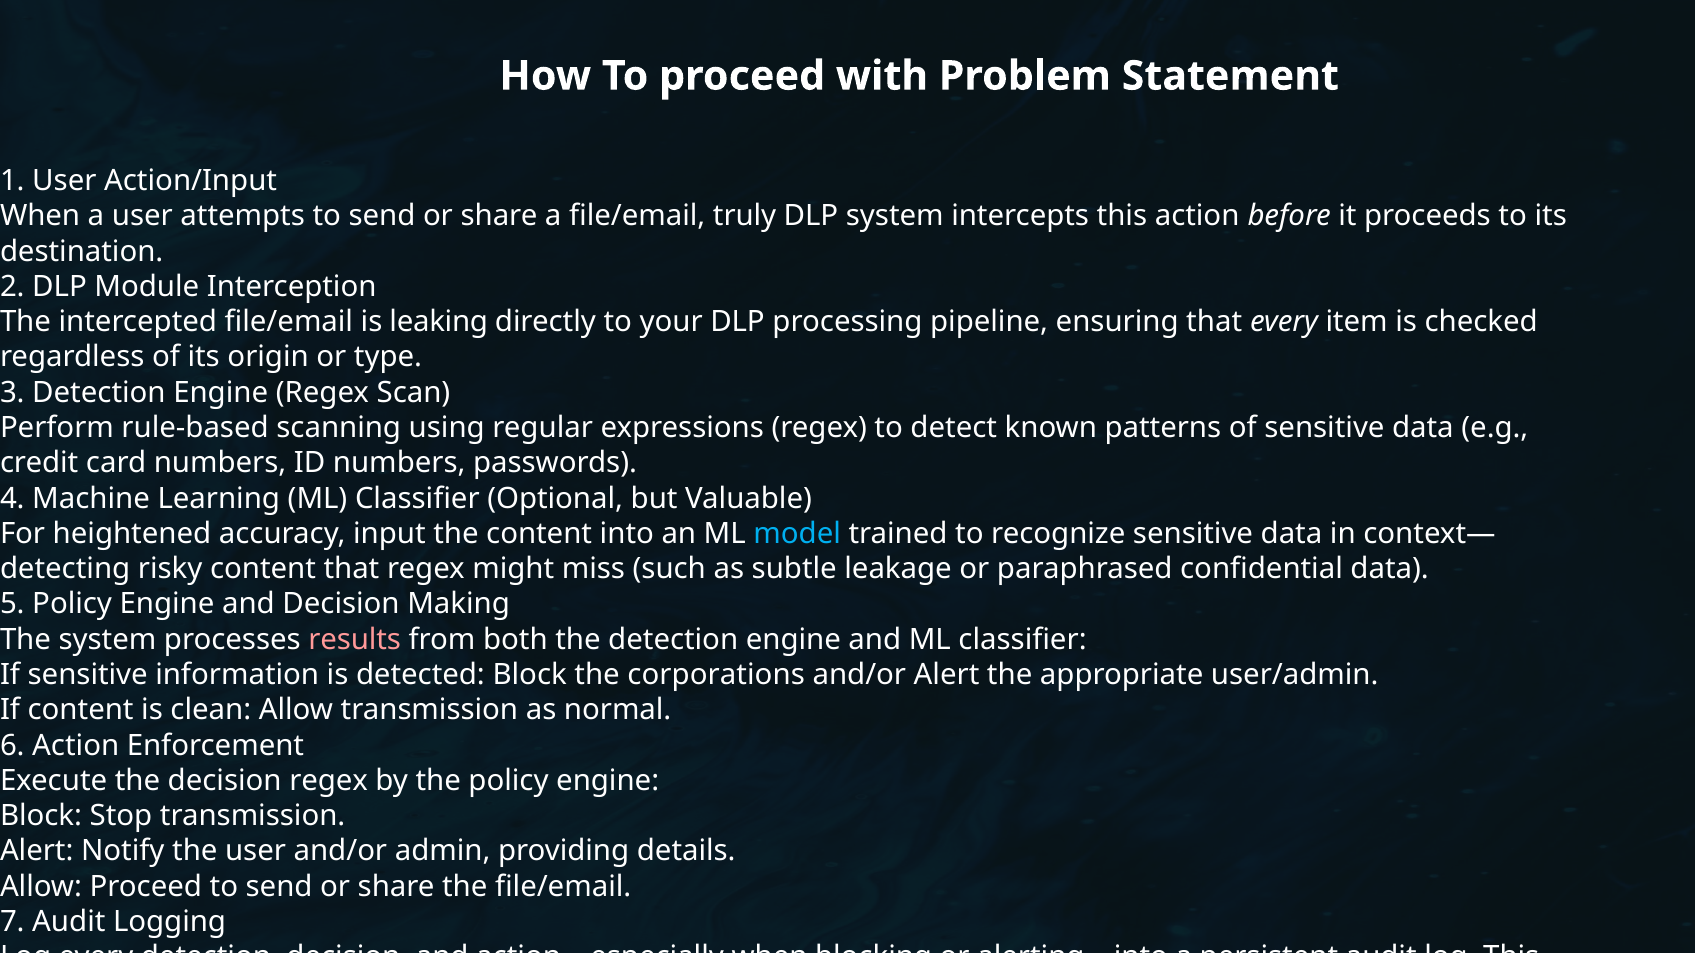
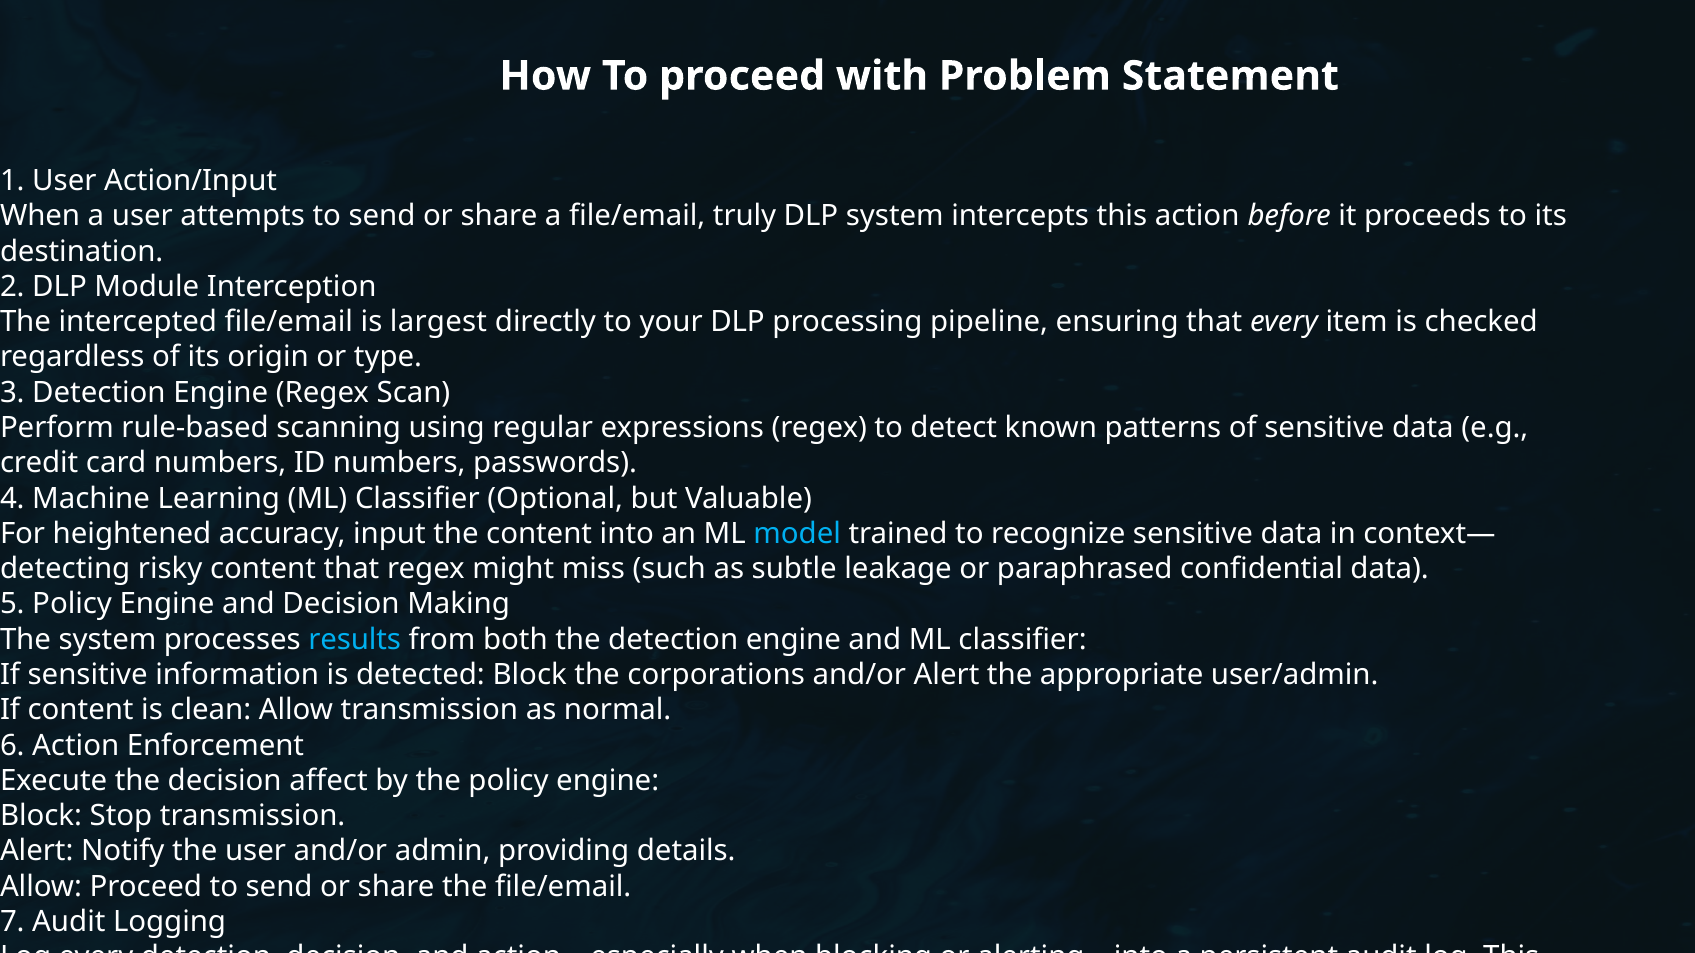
leaking: leaking -> largest (439, 322)
results colour: pink -> light blue (355, 640)
decision regex: regex -> affect (329, 781)
